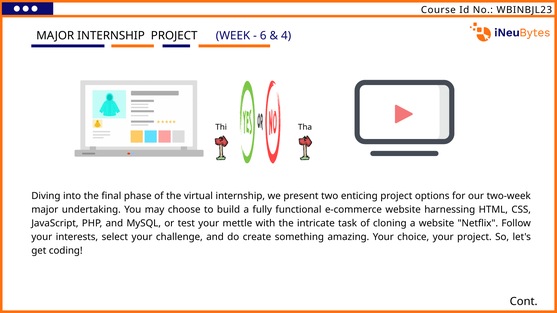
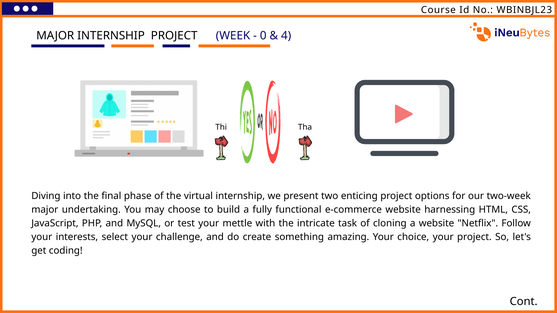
6: 6 -> 0 (263, 36)
